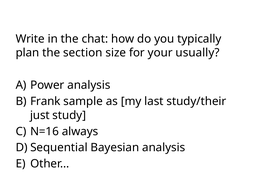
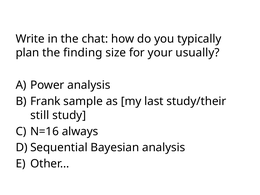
section: section -> finding (83, 53)
just: just -> still (40, 115)
